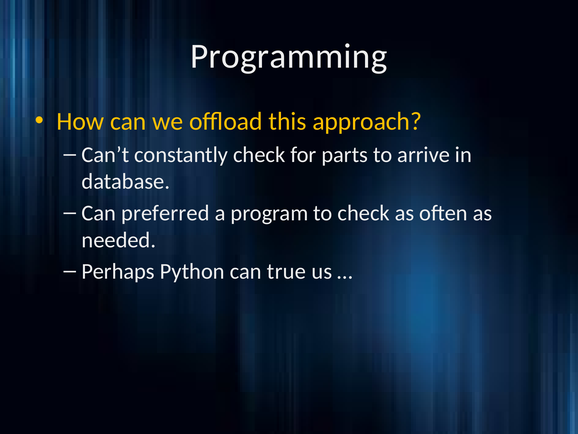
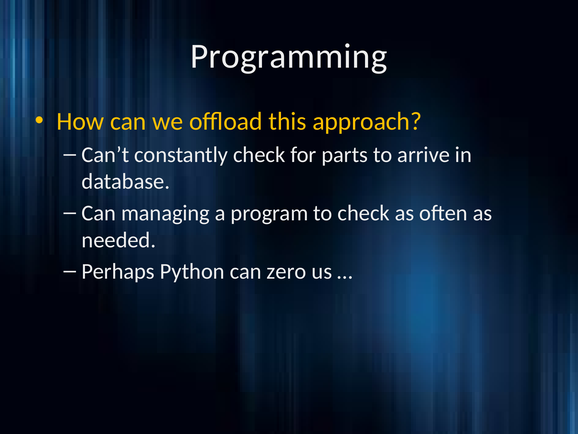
preferred: preferred -> managing (165, 213)
true: true -> zero (287, 271)
